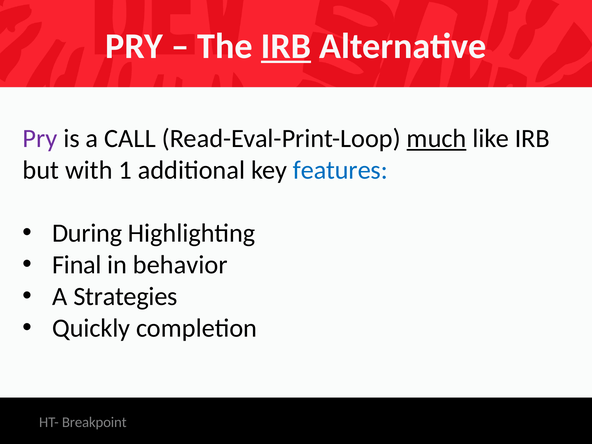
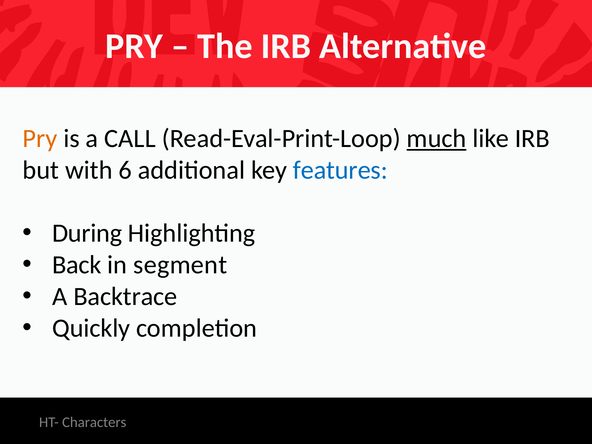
IRB underline: present -> none (286, 46)
Pry colour: purple -> orange (40, 139)
1: 1 -> 6 (125, 170)
Final: Final -> Back (77, 265)
behavior: behavior -> segment (180, 265)
Strategies: Strategies -> Backtrace (125, 296)
Breakpoint: Breakpoint -> Characters (94, 422)
